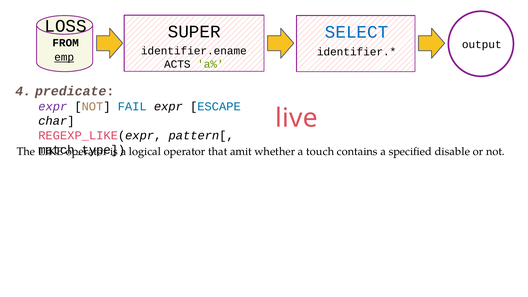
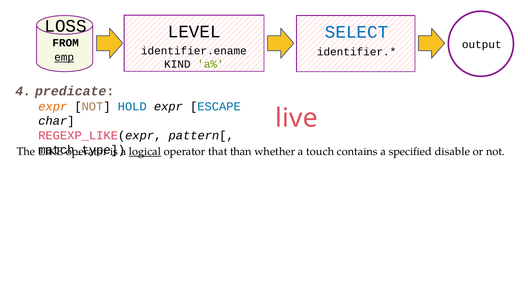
SUPER: SUPER -> LEVEL (194, 32)
ACTS: ACTS -> KIND (177, 64)
expr colour: purple -> orange (53, 106)
FAIL: FAIL -> HOLD (132, 106)
logical underline: none -> present (145, 152)
amit: amit -> than (241, 152)
